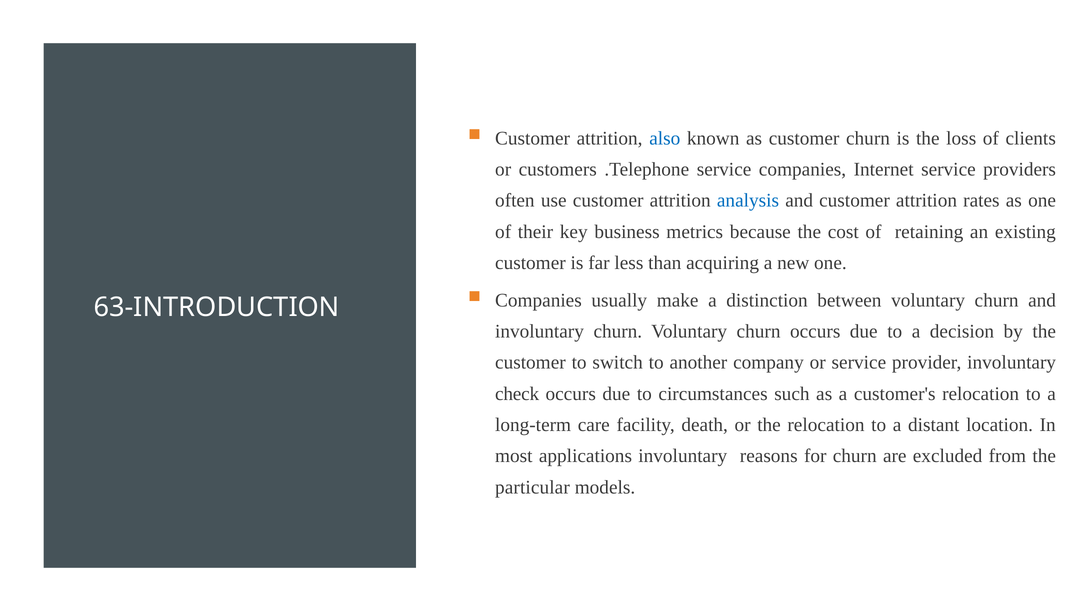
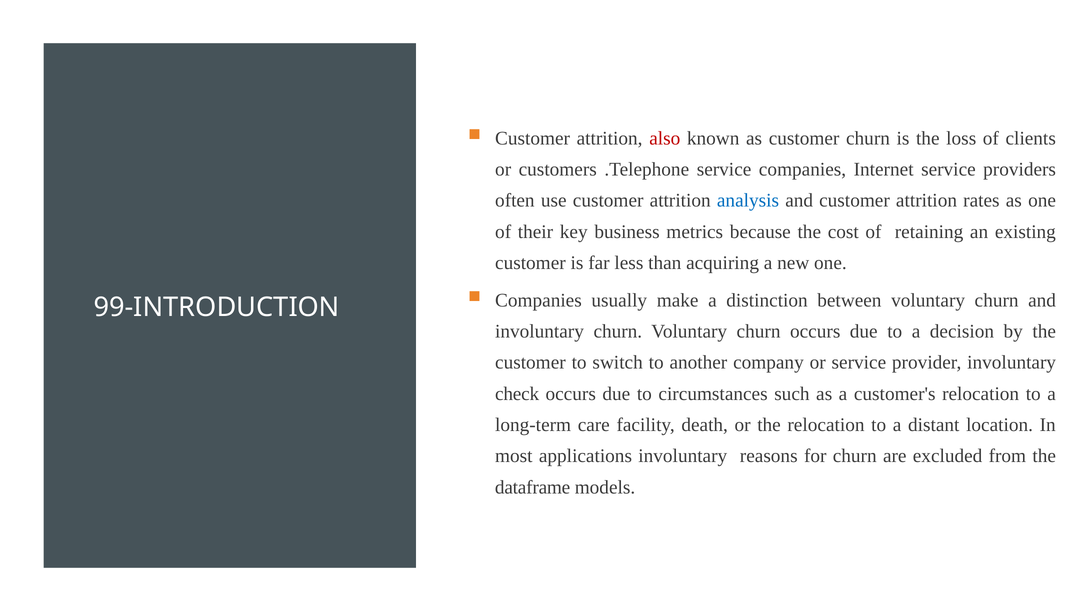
also colour: blue -> red (665, 138)
63-INTRODUCTION: 63-INTRODUCTION -> 99-INTRODUCTION (217, 307)
particular: particular -> dataframe (533, 488)
